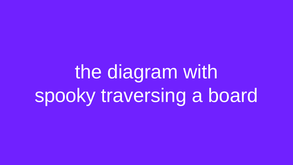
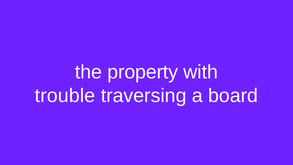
diagram: diagram -> property (143, 72)
spooky: spooky -> trouble (65, 95)
